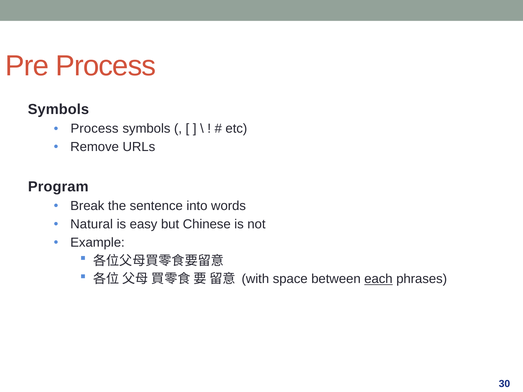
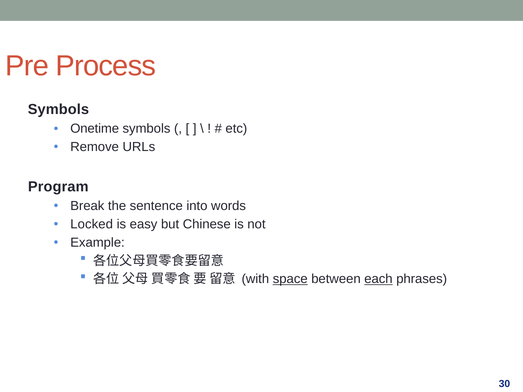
Process: Process -> Onetime (95, 129)
Natural: Natural -> Locked (92, 224)
space underline: none -> present (290, 279)
